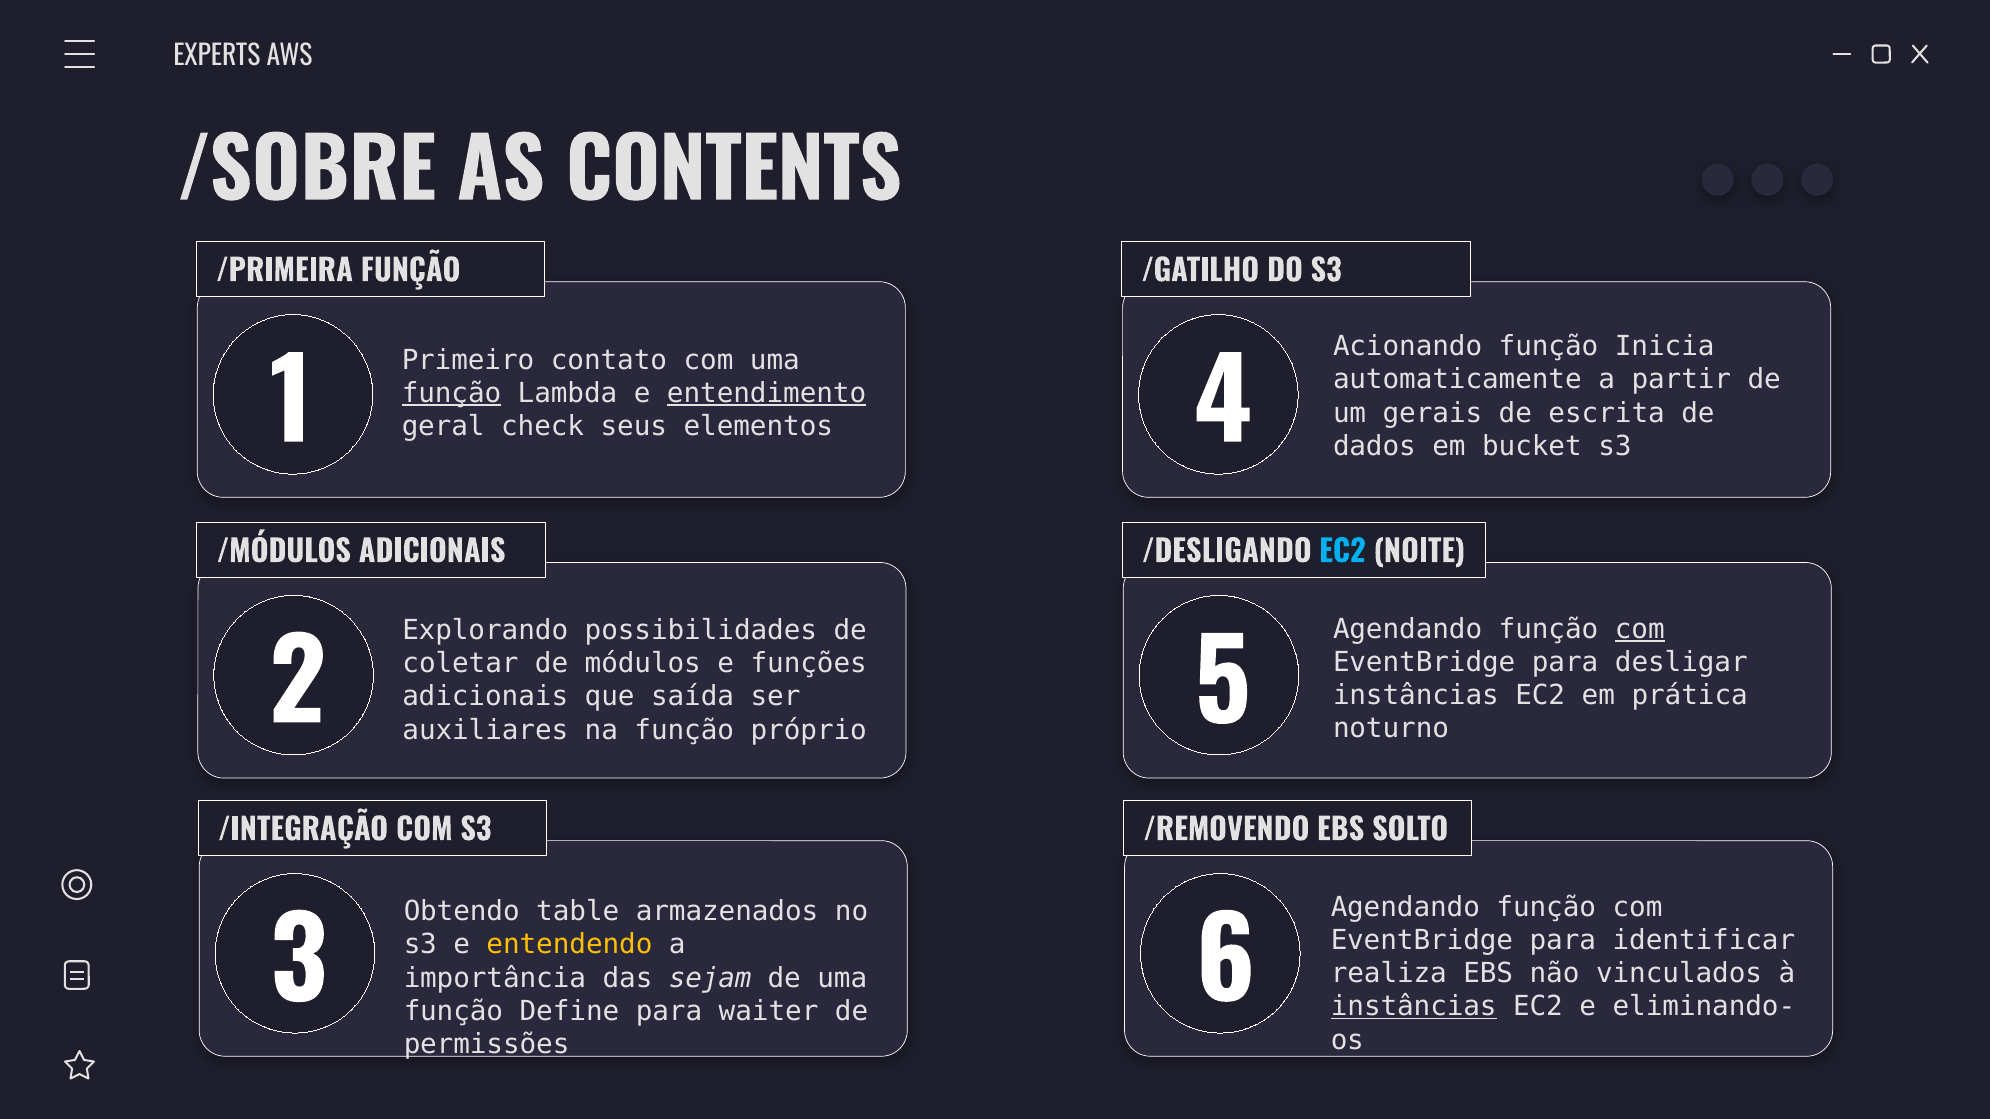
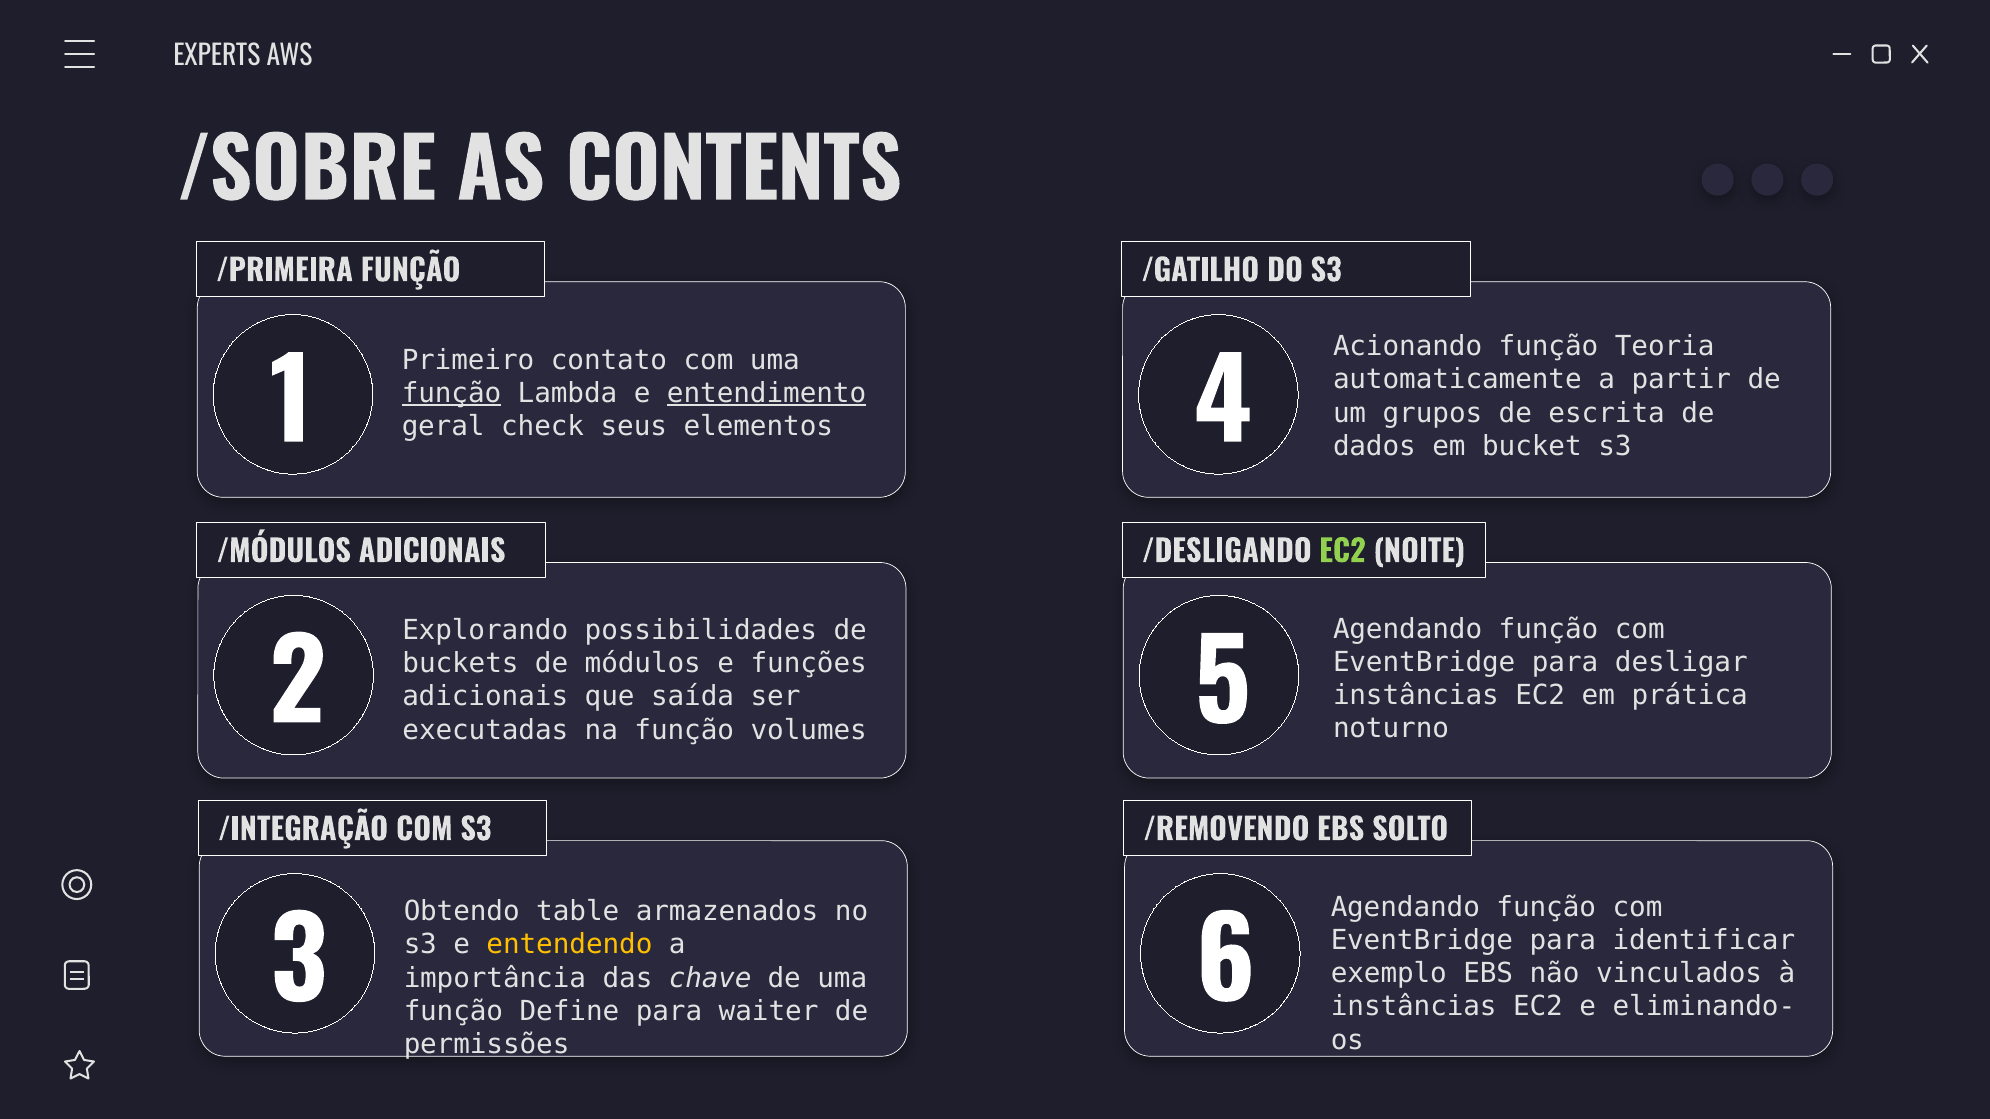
Inicia: Inicia -> Teoria (1665, 347)
gerais: gerais -> grupos (1432, 413)
EC2 colour: light blue -> light green (1343, 552)
com underline: present -> none (1640, 629)
coletar: coletar -> buckets (460, 664)
auxiliares: auxiliares -> executadas (485, 730)
próprio: próprio -> volumes (809, 730)
realiza: realiza -> exemplo (1389, 974)
sejam: sejam -> chave (710, 978)
instâncias underline: present -> none (1414, 1007)
